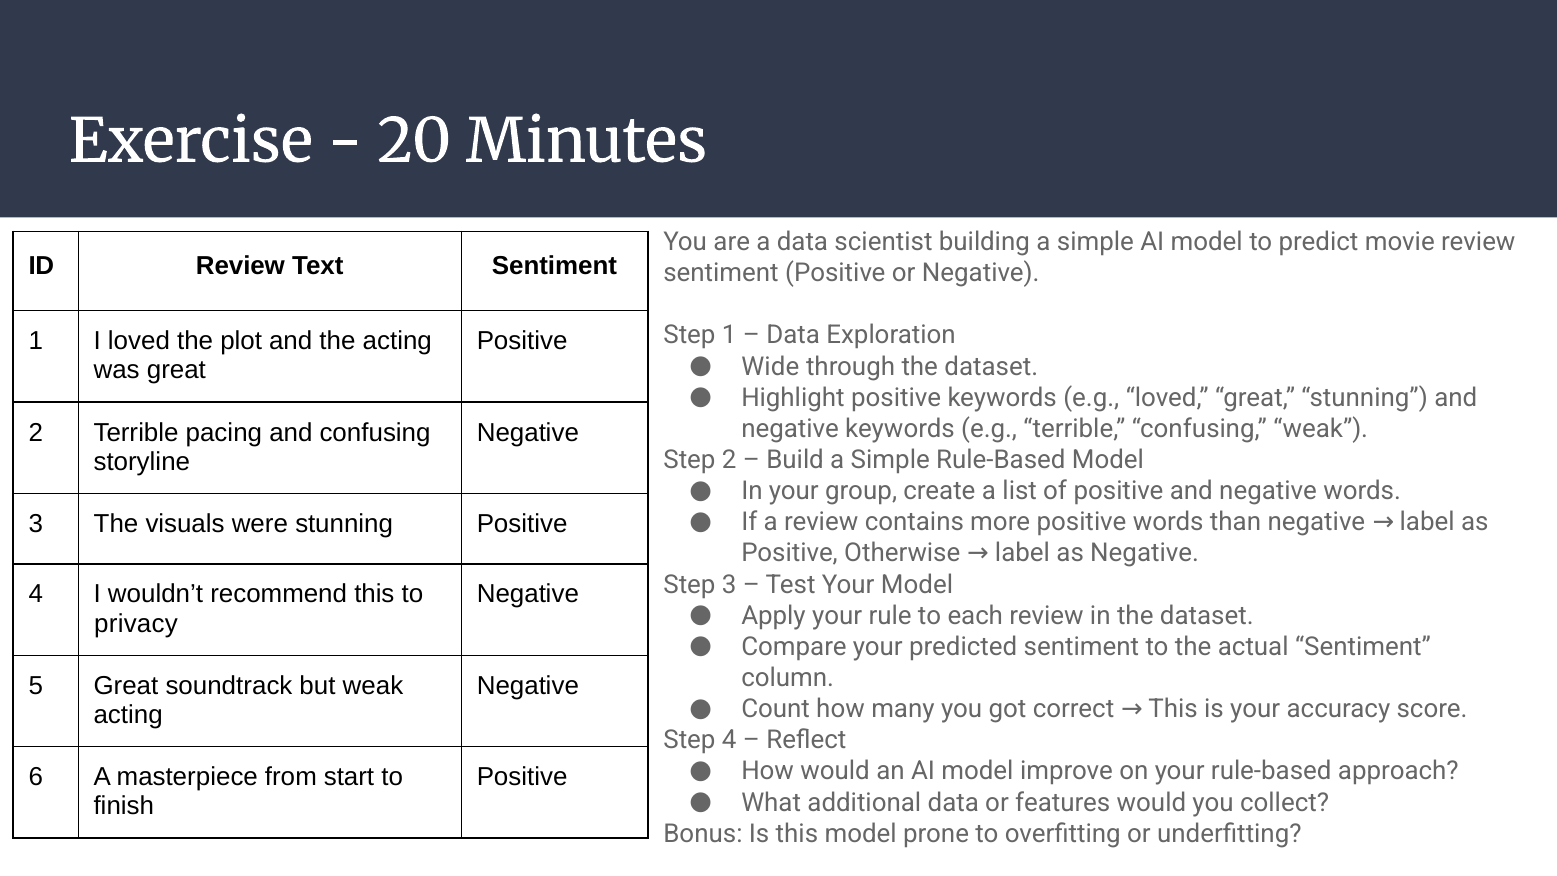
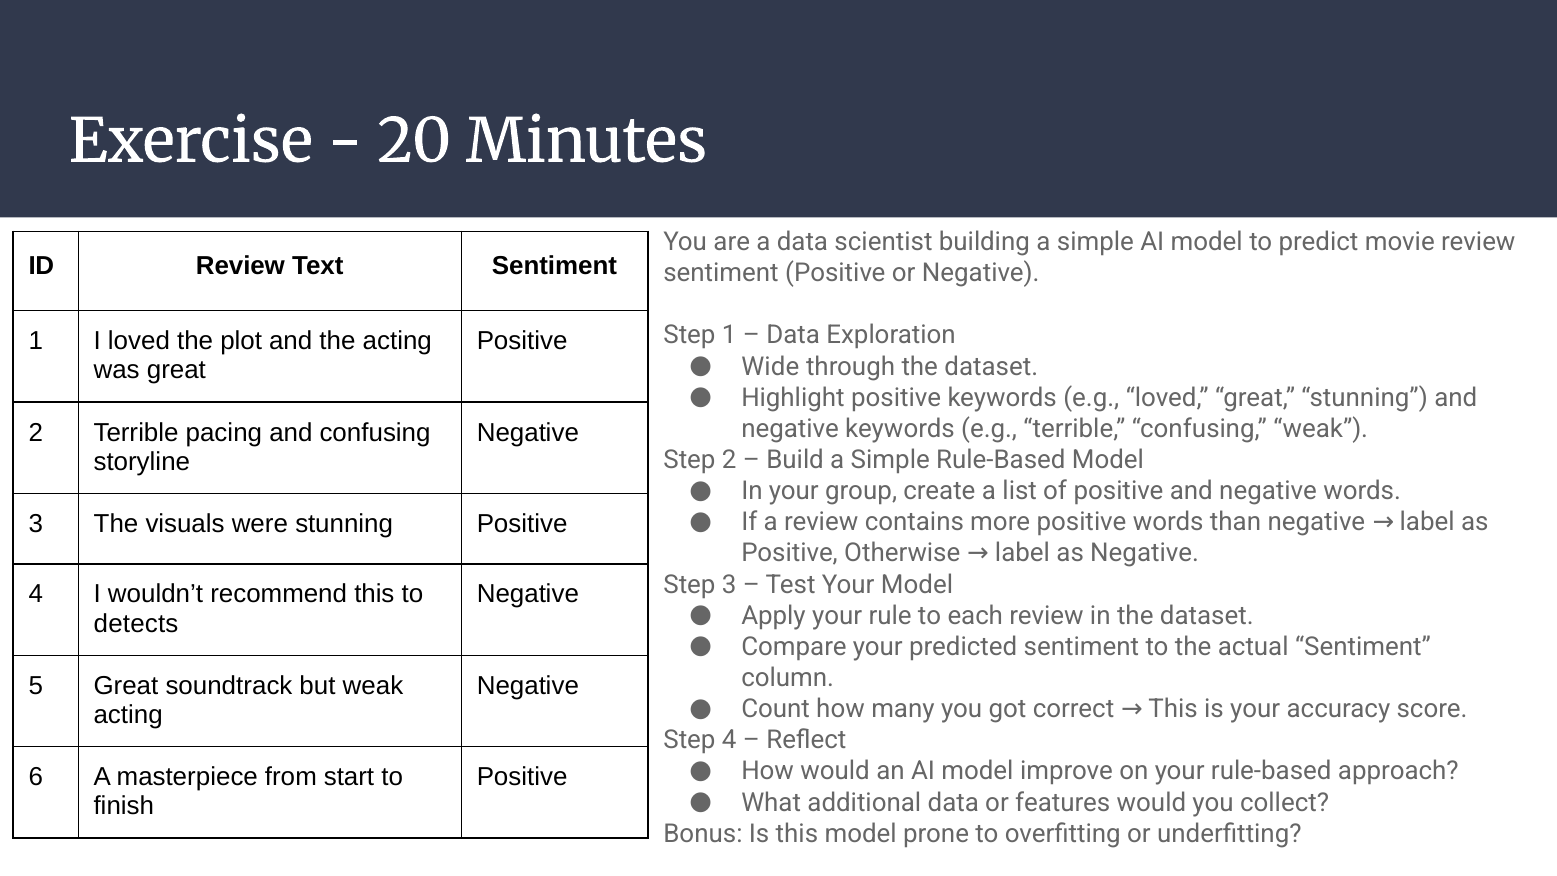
privacy: privacy -> detects (136, 623)
